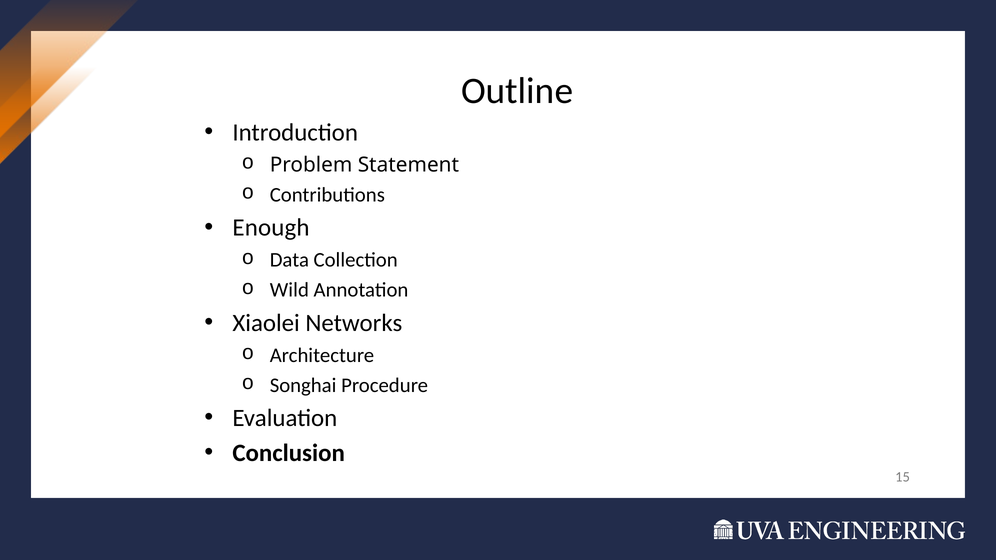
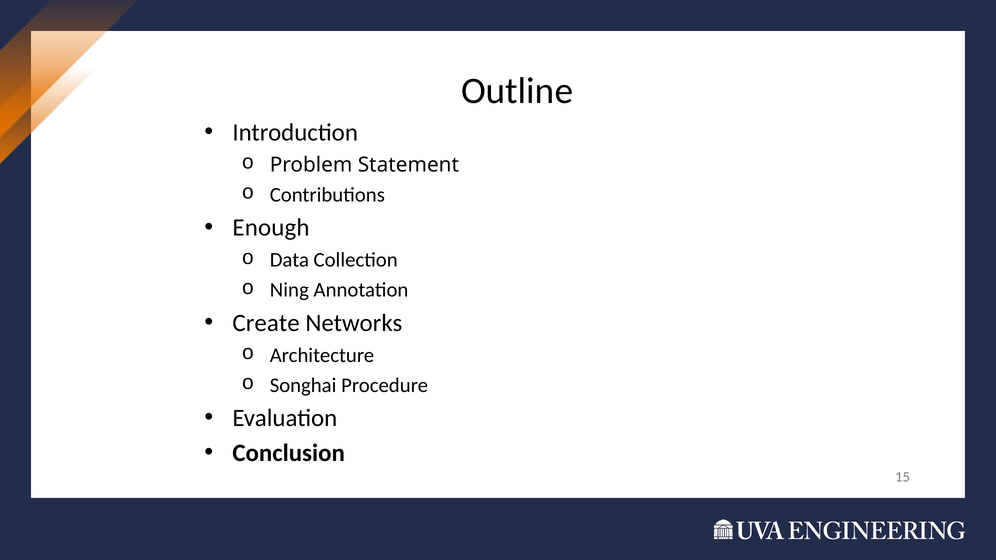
Wild: Wild -> Ning (289, 290)
Xiaolei: Xiaolei -> Create (266, 323)
